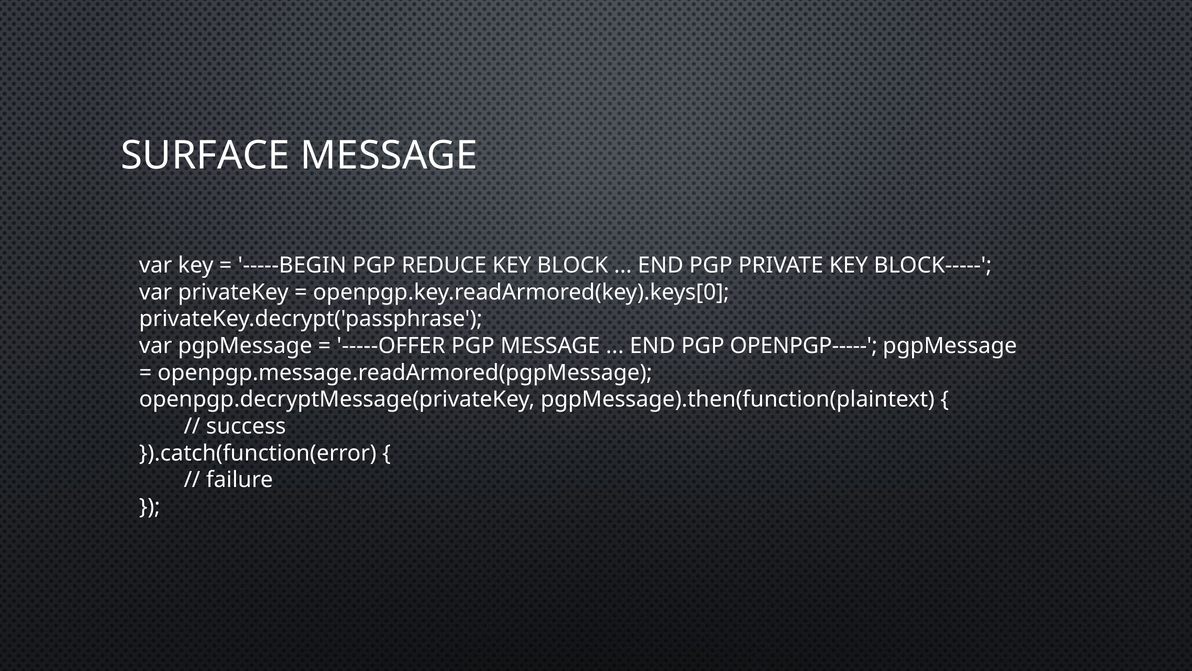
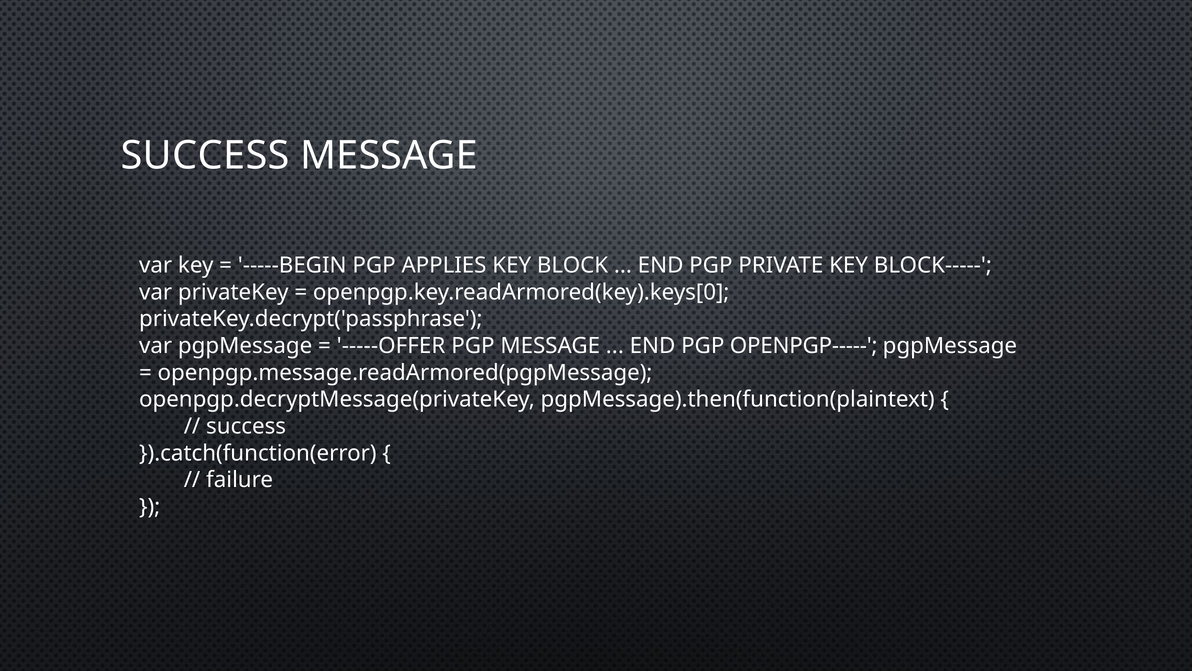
SURFACE: SURFACE -> SUCCESS (205, 155)
REDUCE: REDUCE -> APPLIES (444, 265)
